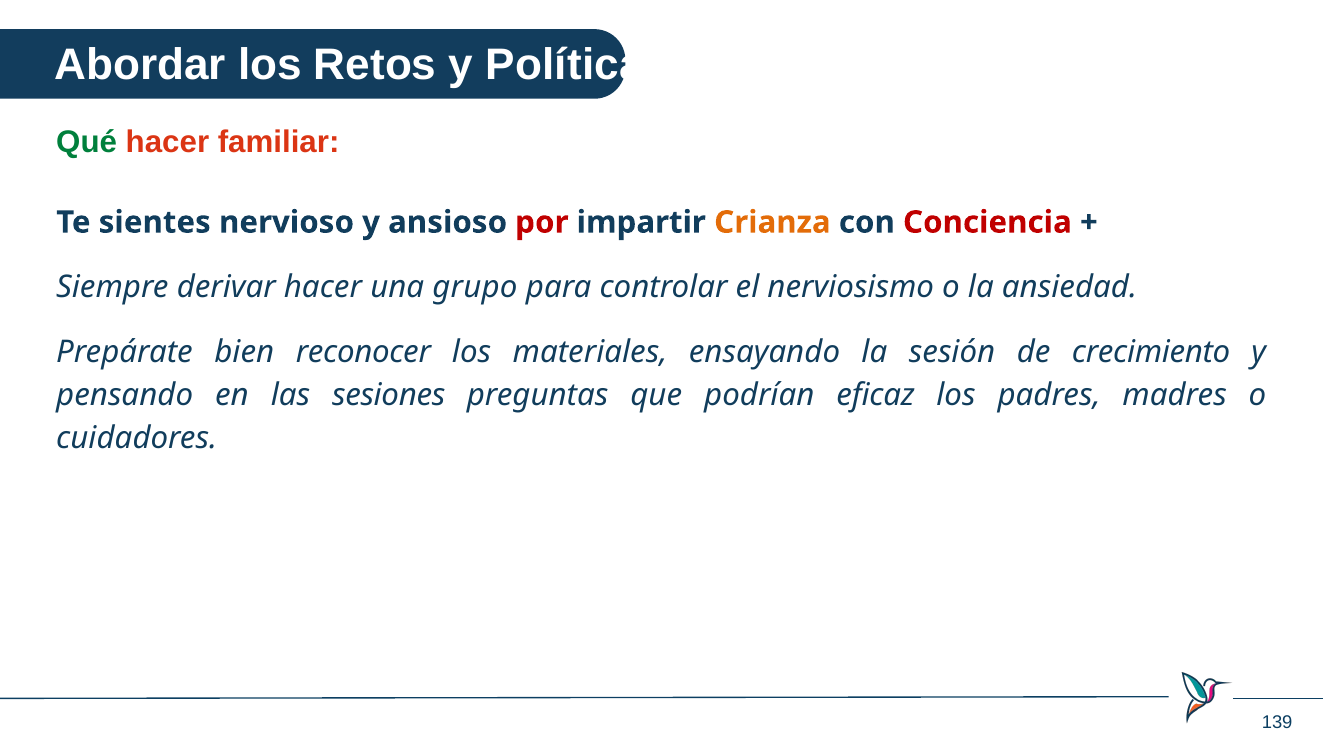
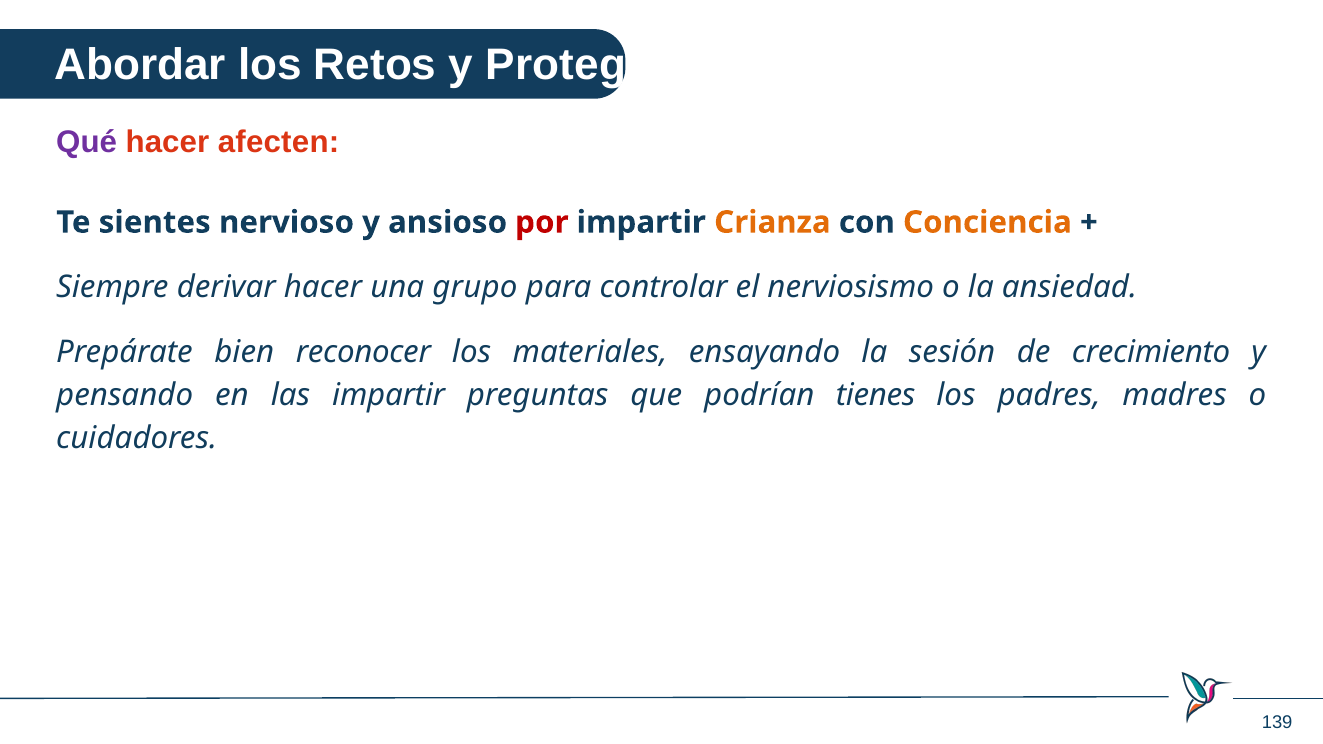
Políticas: Políticas -> Proteger (577, 65)
Qué colour: green -> purple (87, 142)
familiar: familiar -> afecten (278, 142)
Conciencia colour: red -> orange (987, 222)
las sesiones: sesiones -> impartir (389, 396)
eficaz: eficaz -> tienes (876, 396)
